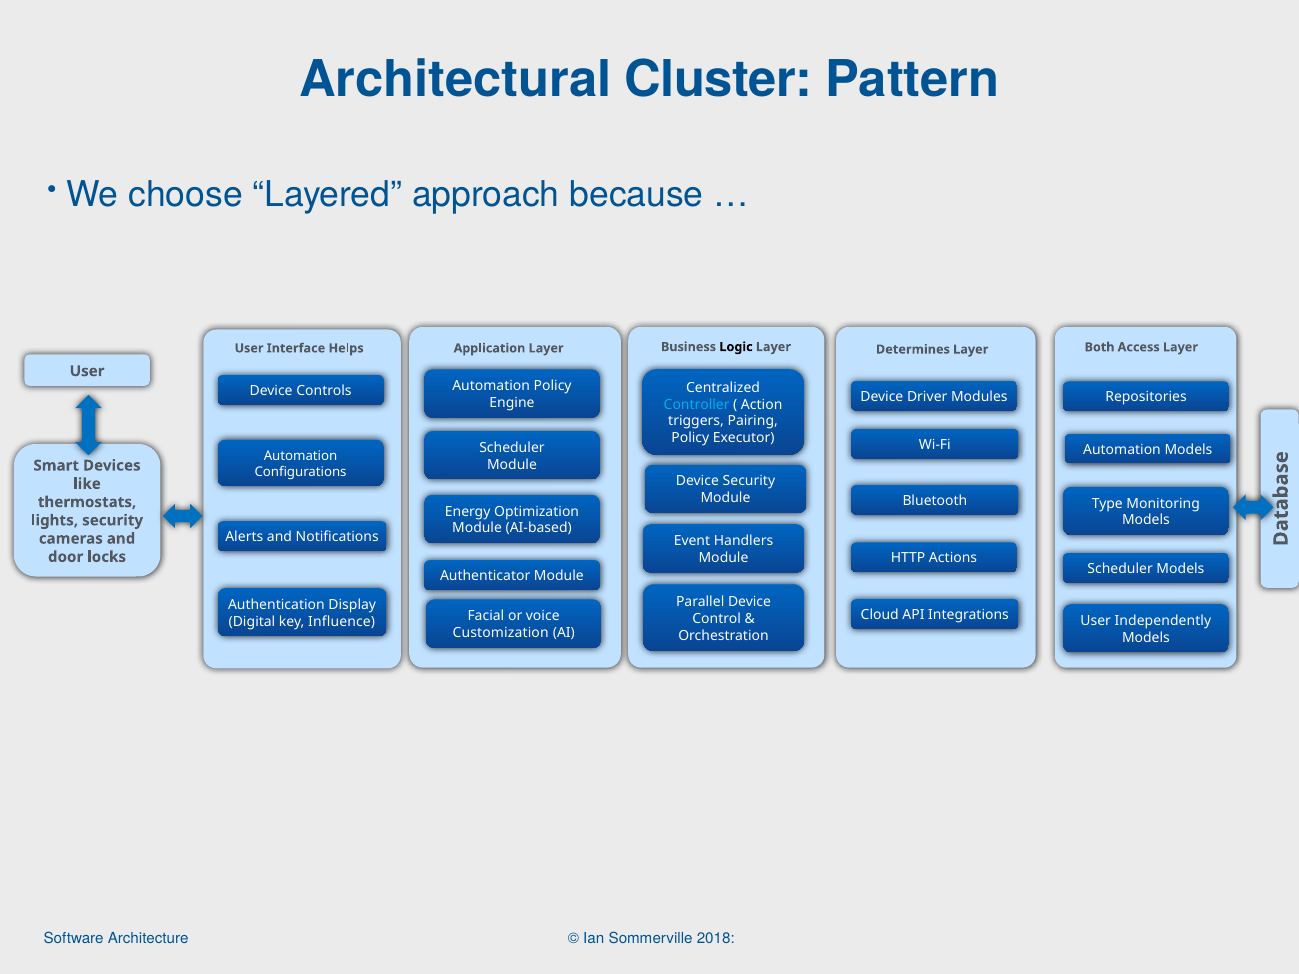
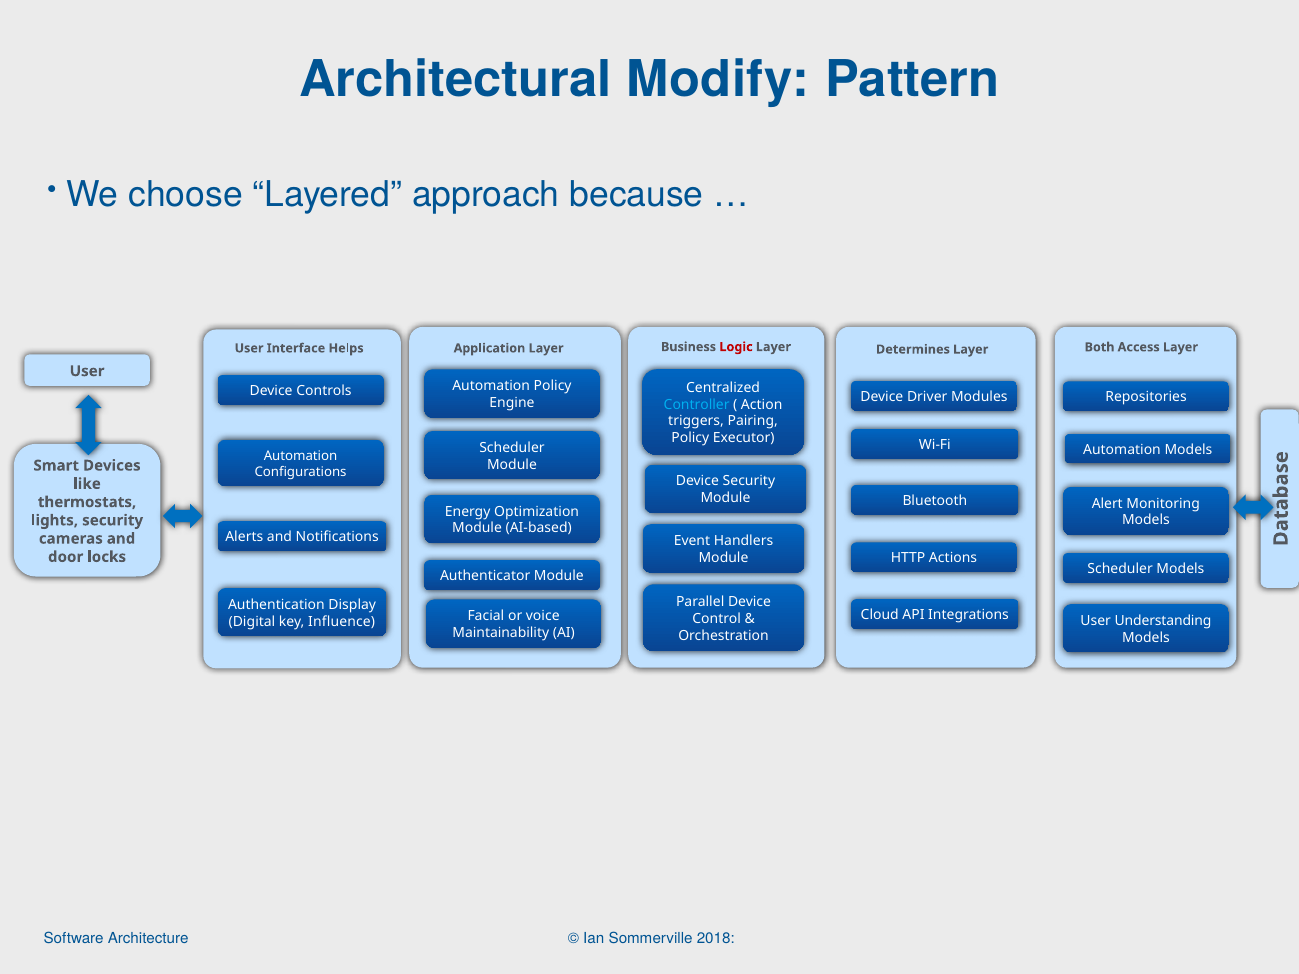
Cluster: Cluster -> Modify (718, 80)
Logic colour: black -> red (736, 347)
Type: Type -> Alert (1107, 504)
Independently: Independently -> Understanding (1163, 621)
Customization: Customization -> Maintainability (501, 633)
